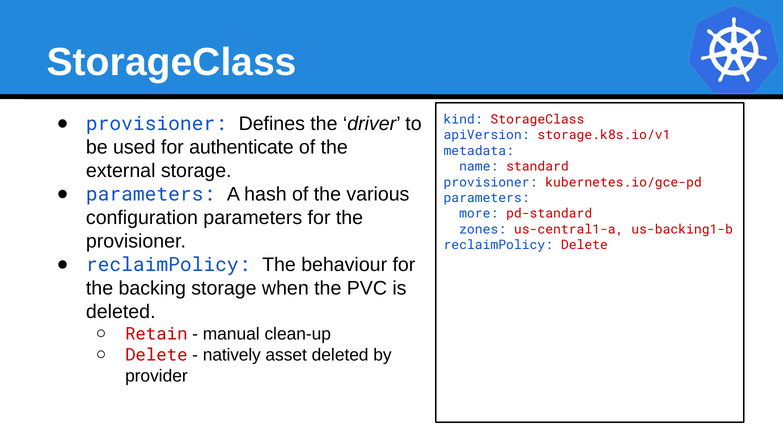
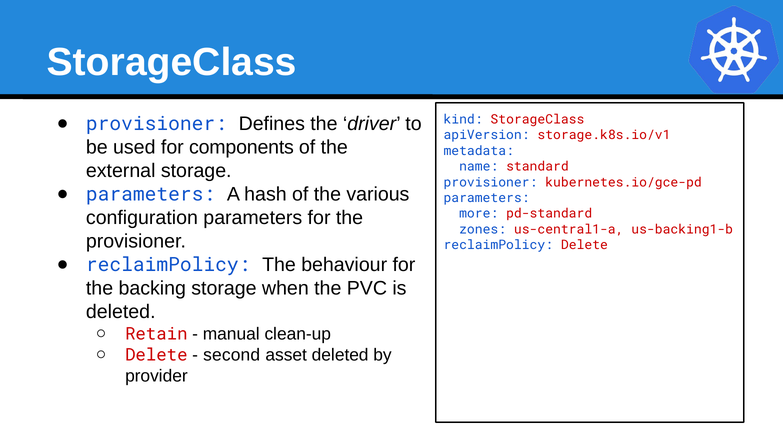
authenticate: authenticate -> components (241, 147)
natively: natively -> second (232, 355)
